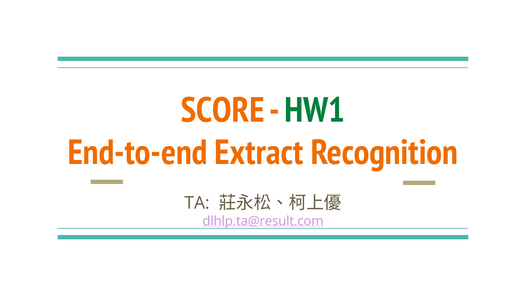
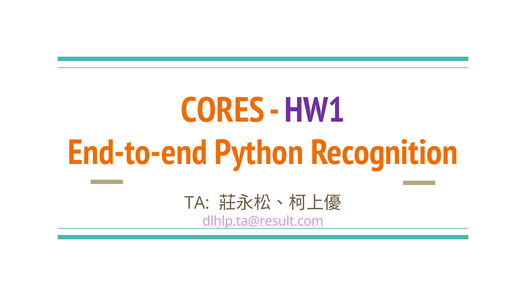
SCORE: SCORE -> CORES (223, 110)
HW1 colour: green -> purple (315, 110)
Extract: Extract -> Python (259, 152)
